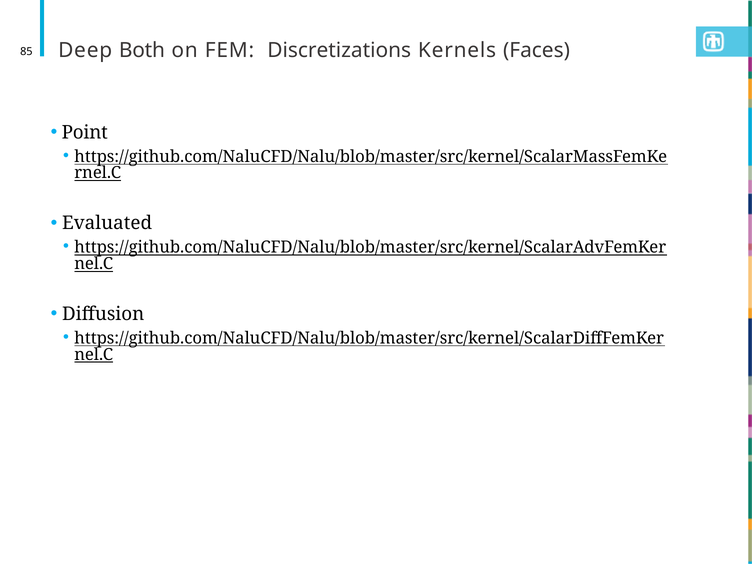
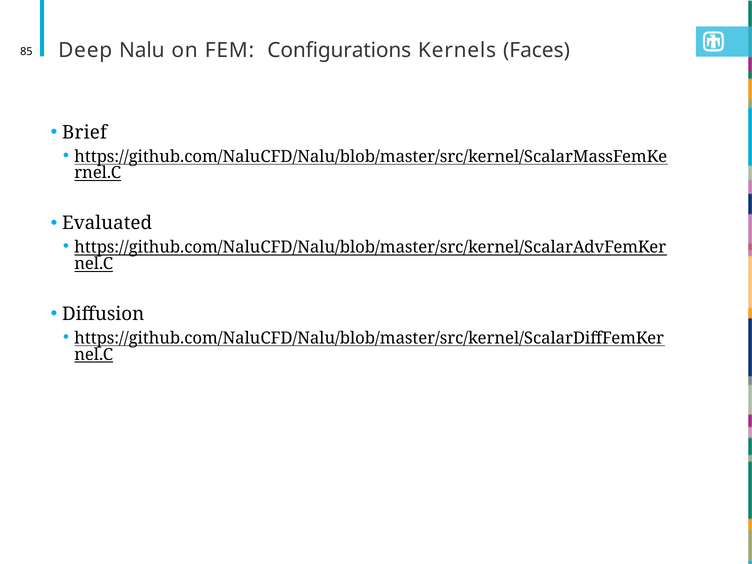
Both: Both -> Nalu (142, 50)
Discretizations: Discretizations -> Configurations (339, 50)
Point: Point -> Brief (85, 132)
